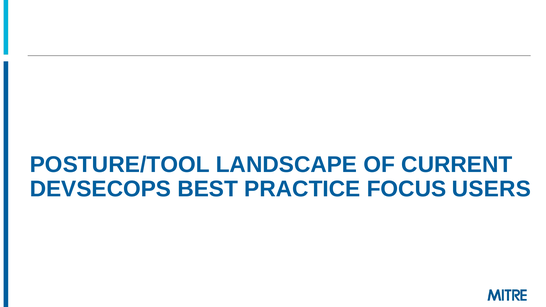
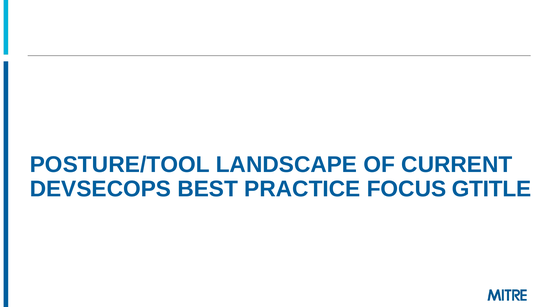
USERS: USERS -> GTITLE (492, 189)
